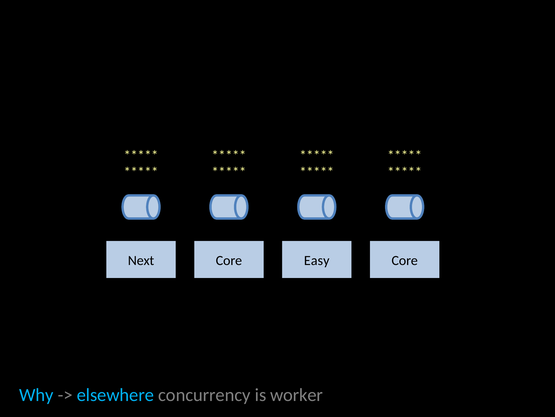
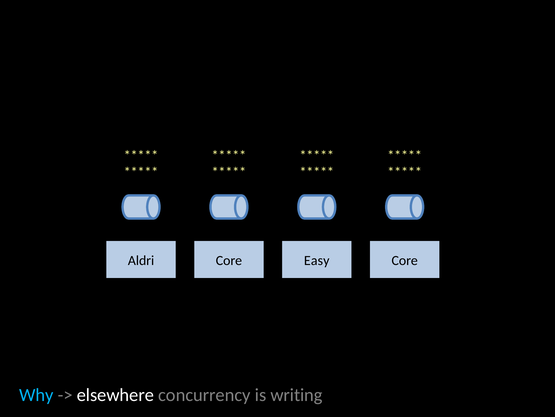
Next: Next -> Aldri (141, 260)
elsewhere colour: light blue -> white (115, 394)
worker: worker -> writing (296, 394)
